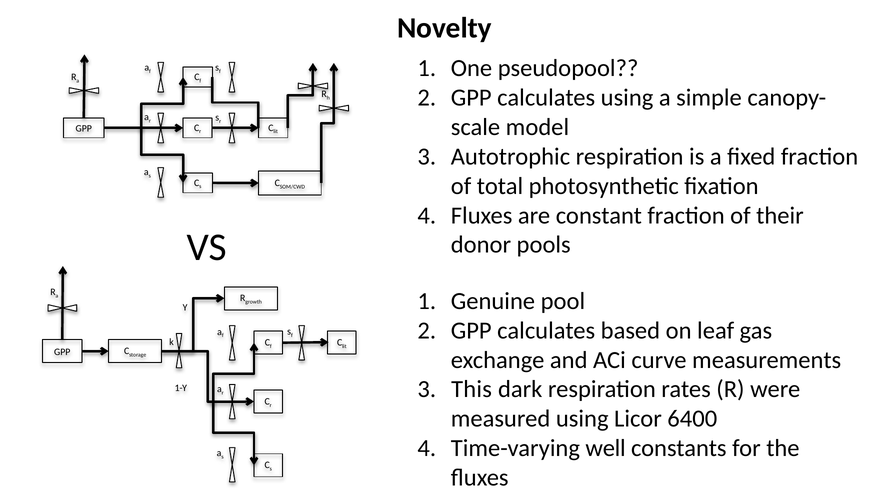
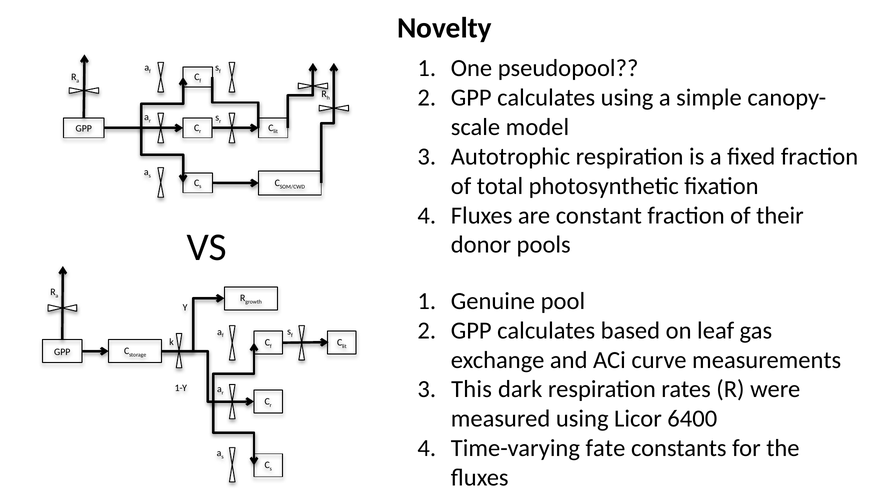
well: well -> fate (605, 449)
